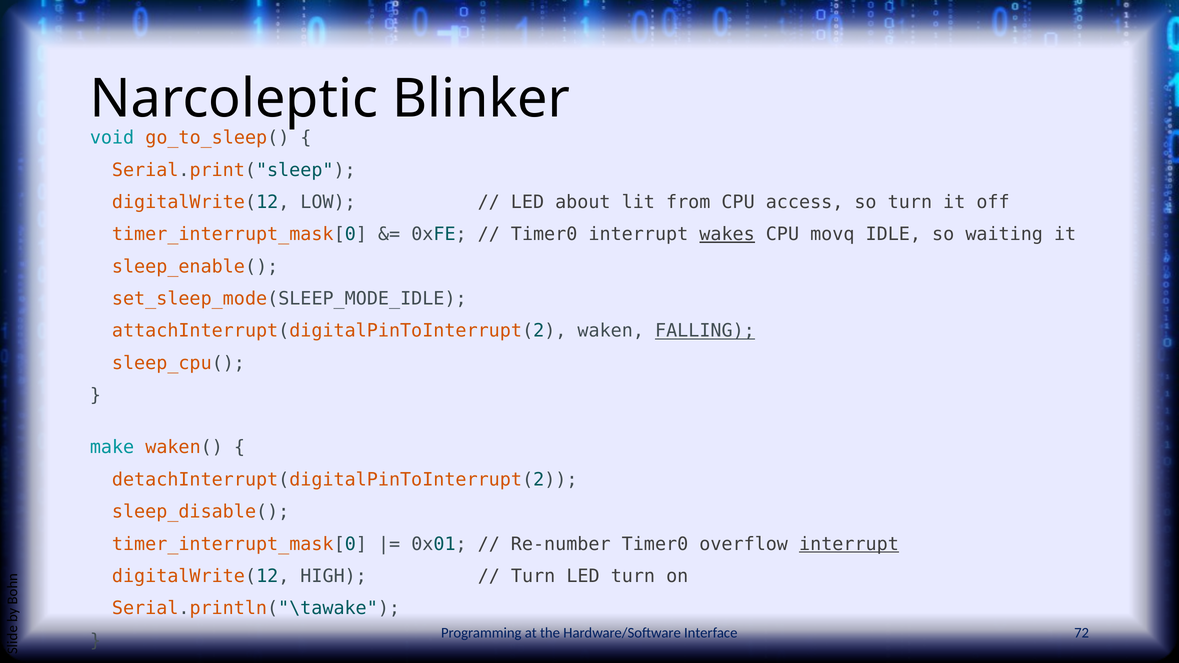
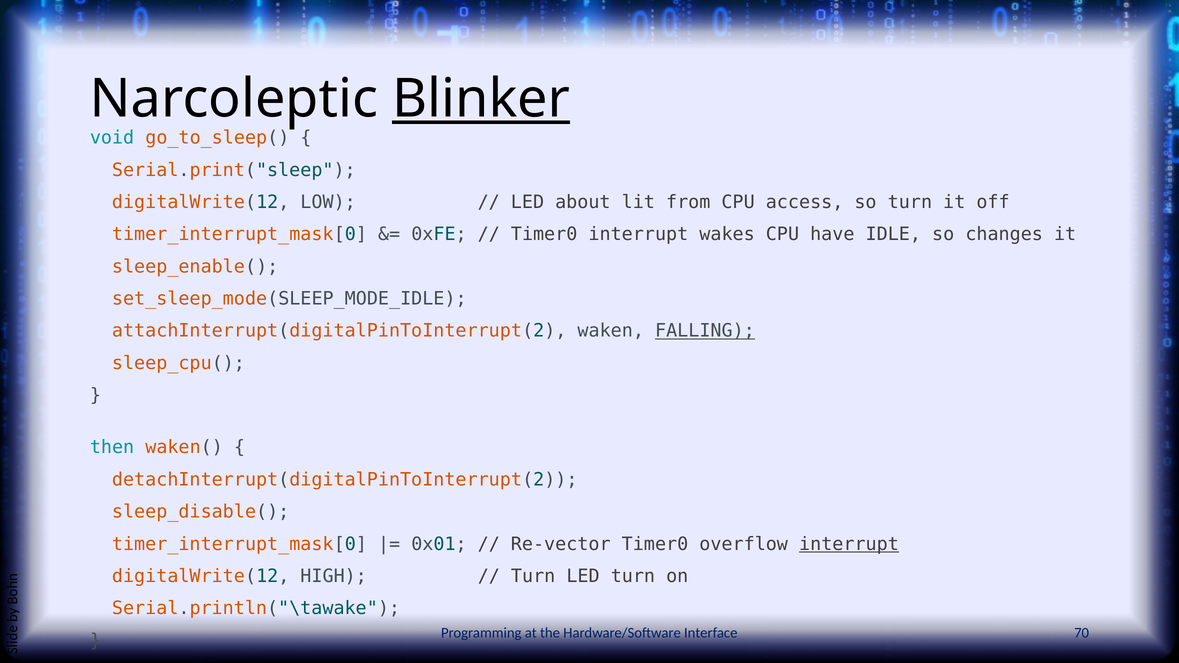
Blinker underline: none -> present (481, 99)
wakes underline: present -> none (727, 234)
movq: movq -> have (832, 234)
waiting: waiting -> changes (1004, 234)
make: make -> then (112, 448)
Re-number: Re-number -> Re-vector (561, 544)
72: 72 -> 70 (1082, 633)
